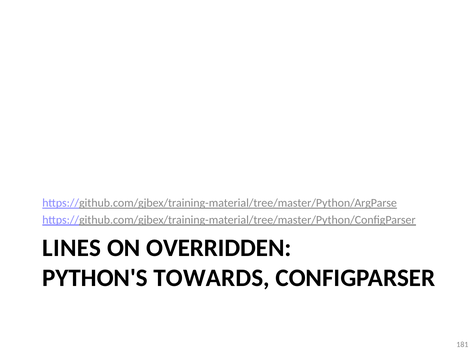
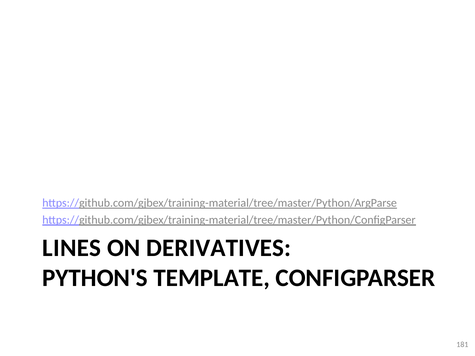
OVERRIDDEN: OVERRIDDEN -> DERIVATIVES (219, 248)
TOWARDS: TOWARDS -> TEMPLATE (212, 278)
